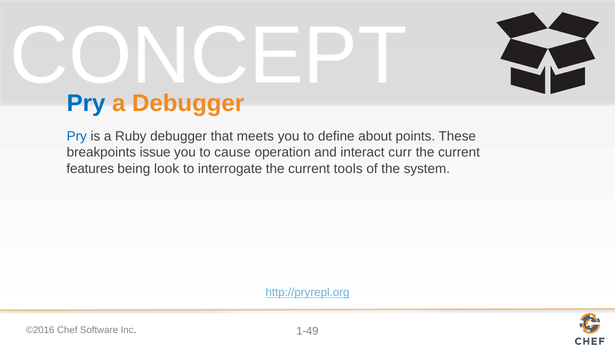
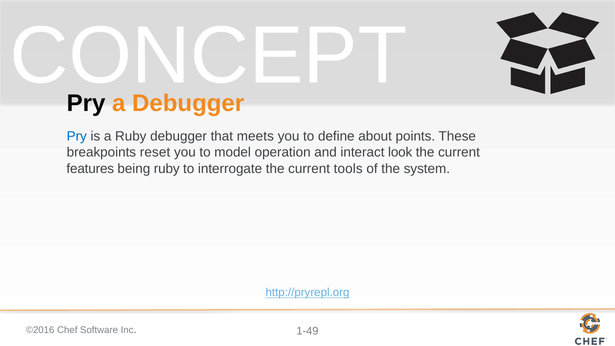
Pry colour: blue -> black (86, 103)
issue: issue -> reset (155, 152)
cause: cause -> model (233, 152)
curr: curr -> look (400, 152)
being look: look -> ruby (167, 169)
